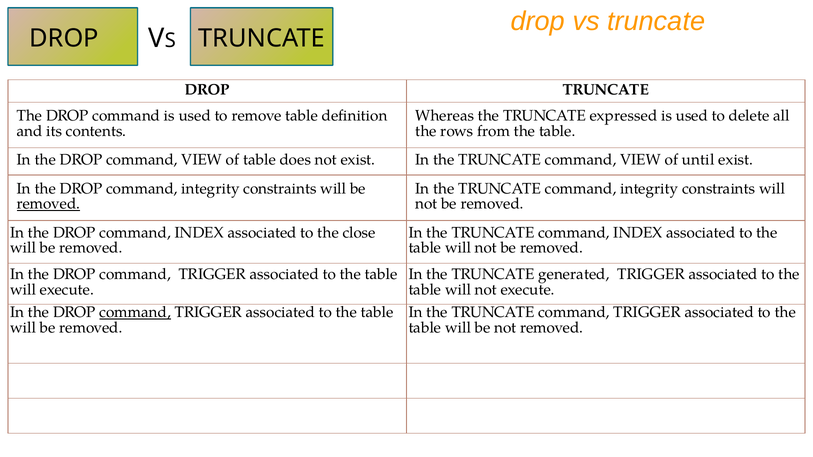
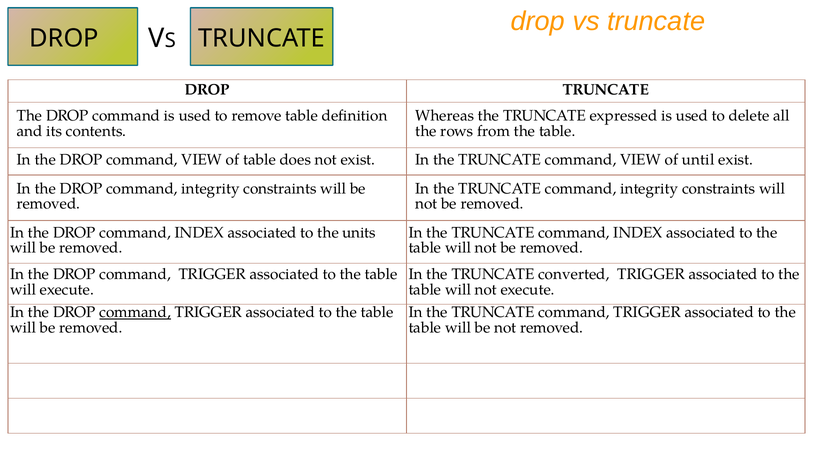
removed underline: present -> none (48, 204)
close: close -> units (359, 233)
generated: generated -> converted (574, 275)
